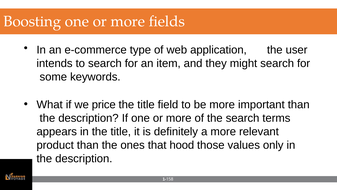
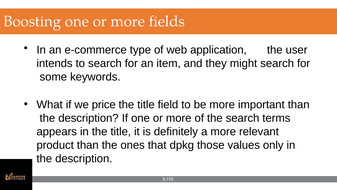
hood: hood -> dpkg (182, 145)
